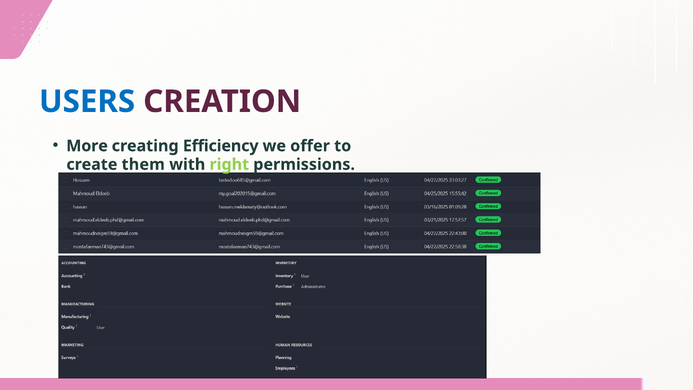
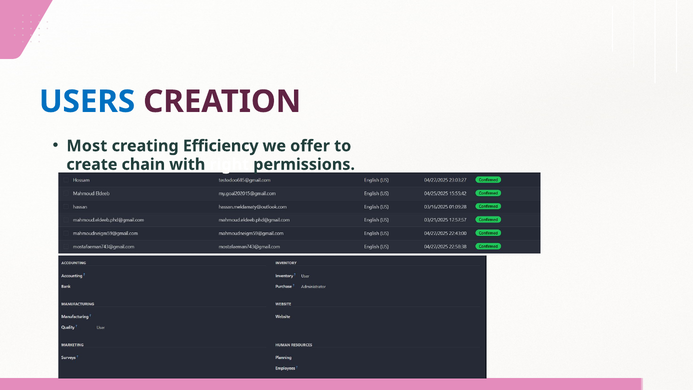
More: More -> Most (87, 146)
them: them -> chain (143, 164)
right colour: light green -> white (229, 164)
